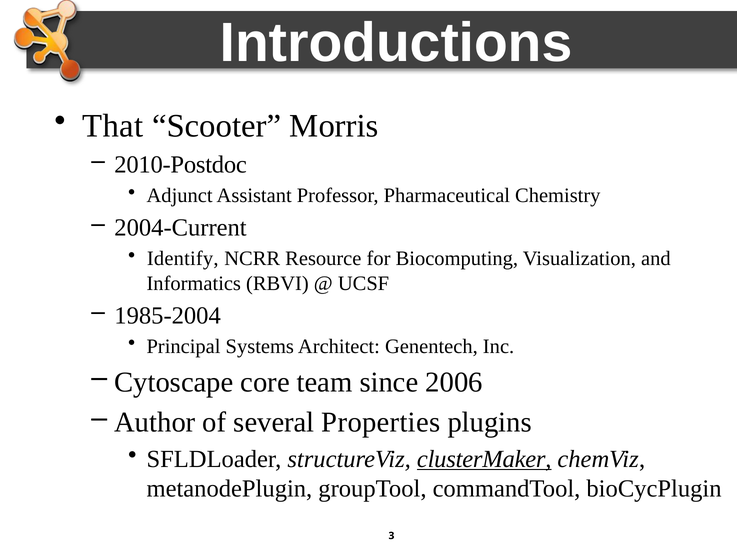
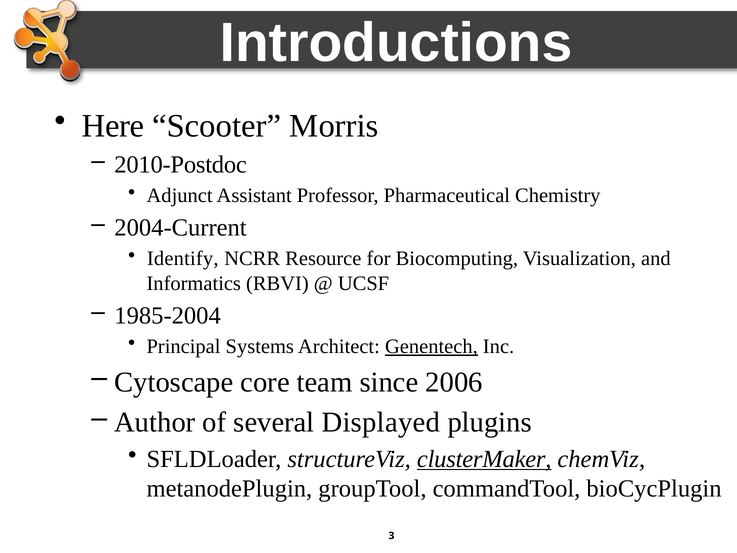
That: That -> Here (113, 126)
Genentech underline: none -> present (431, 346)
Properties: Properties -> Displayed (381, 422)
